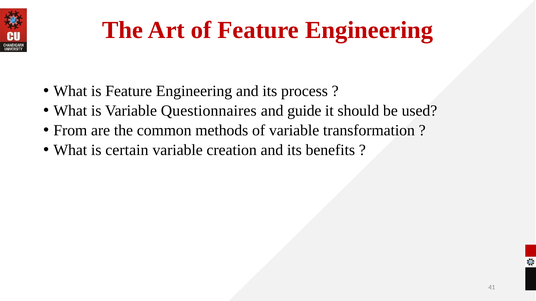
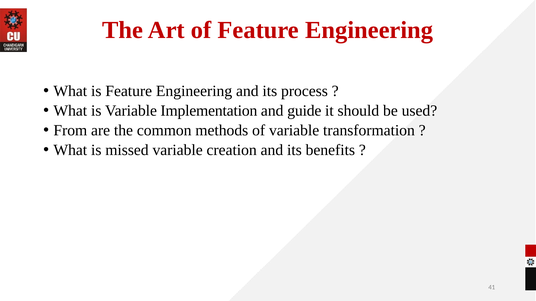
Questionnaires: Questionnaires -> Implementation (209, 111)
certain: certain -> missed (127, 150)
